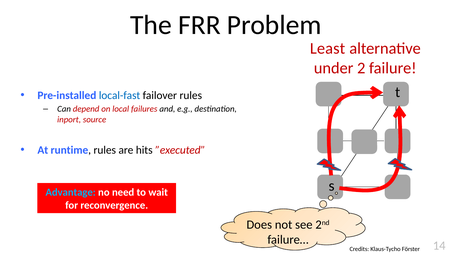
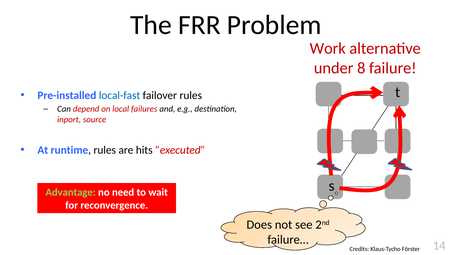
Least: Least -> Work (328, 48)
2: 2 -> 8 (361, 68)
Advantage colour: light blue -> light green (71, 192)
